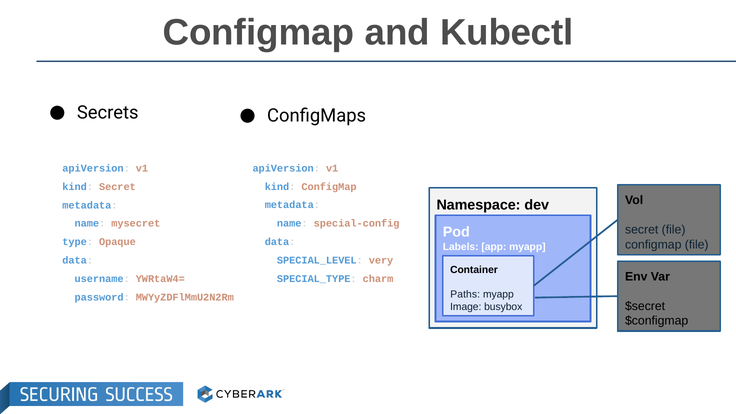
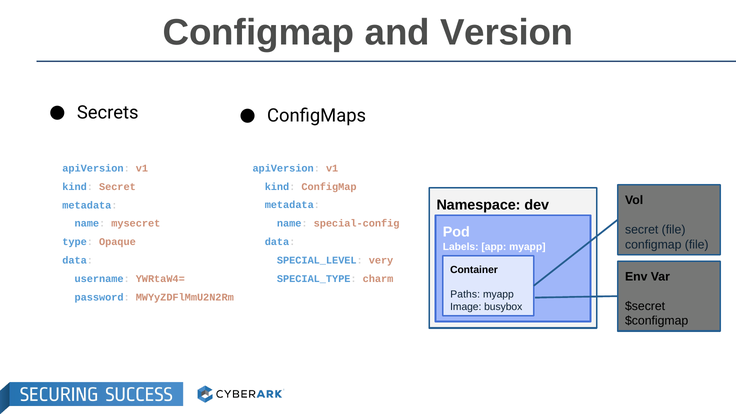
Kubectl: Kubectl -> Version (507, 33)
